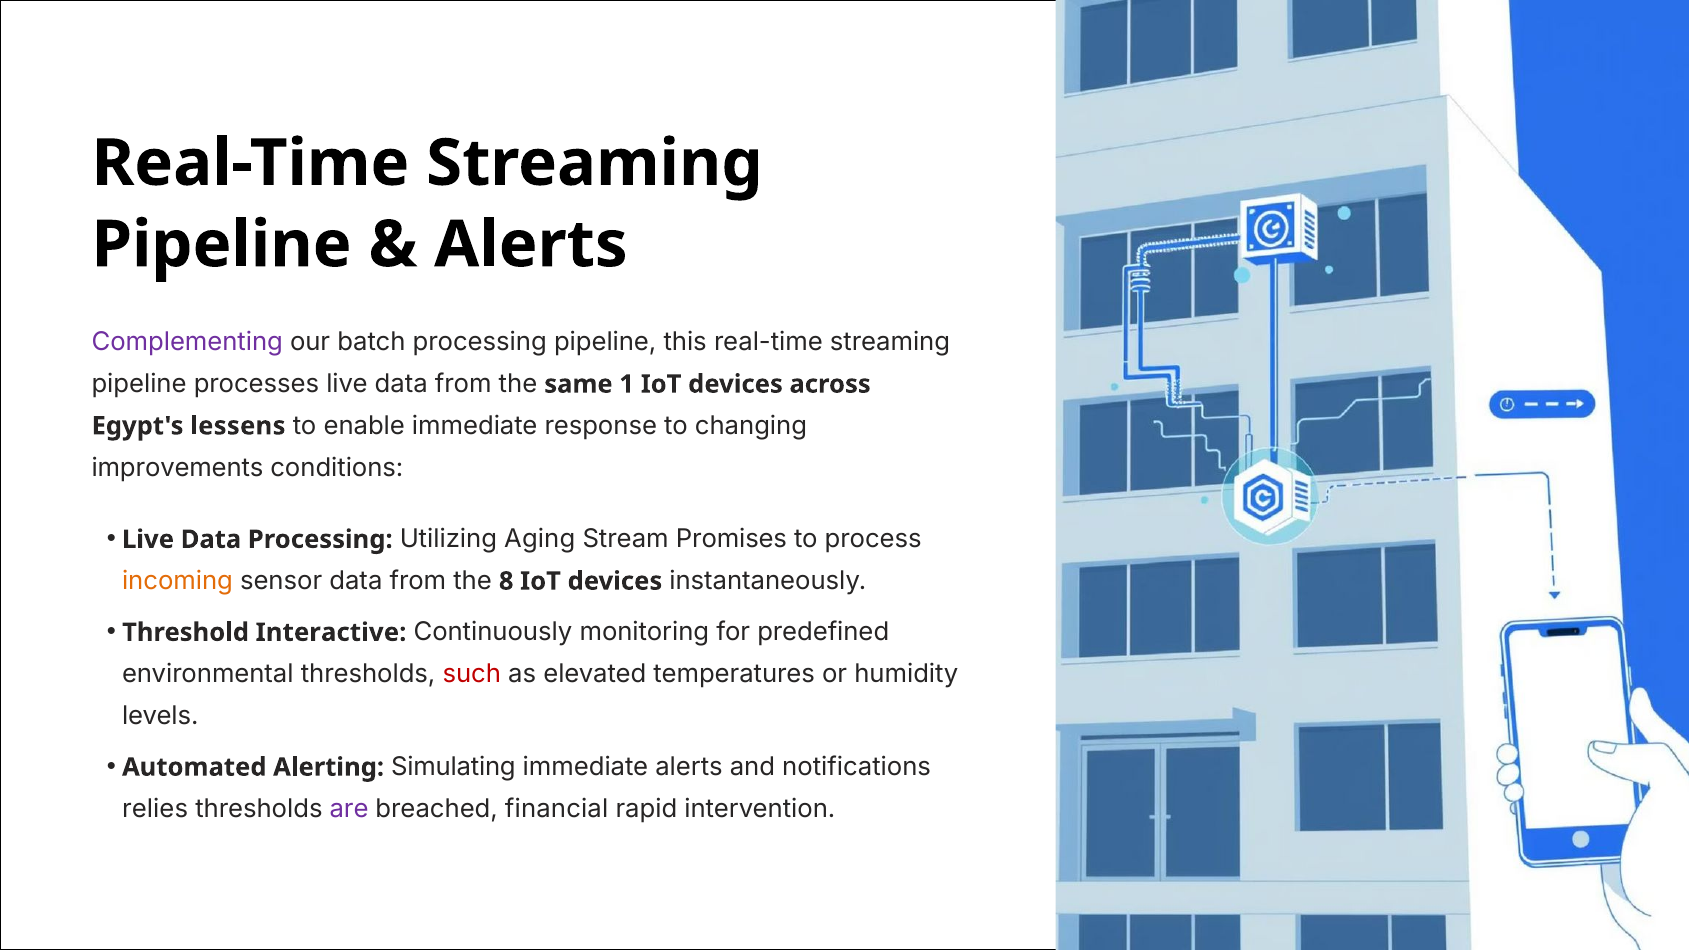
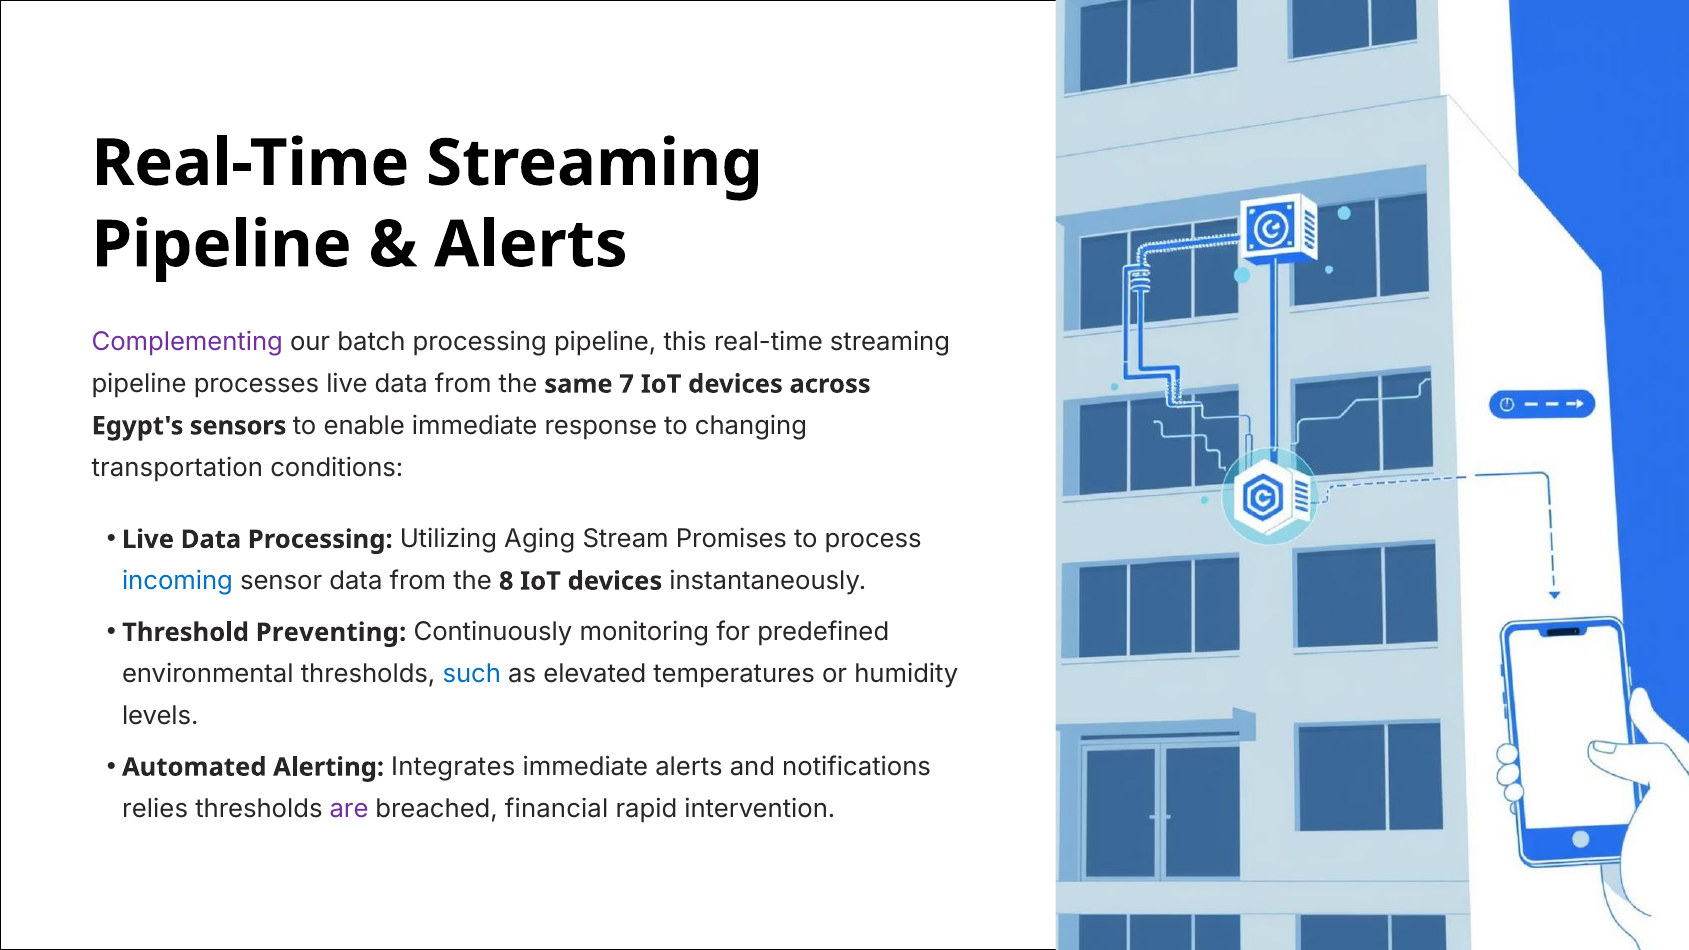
1: 1 -> 7 (627, 384)
lessens: lessens -> sensors (238, 426)
improvements: improvements -> transportation (177, 468)
incoming colour: orange -> blue (177, 581)
Interactive: Interactive -> Preventing (331, 632)
such colour: red -> blue (472, 674)
Simulating: Simulating -> Integrates (453, 767)
